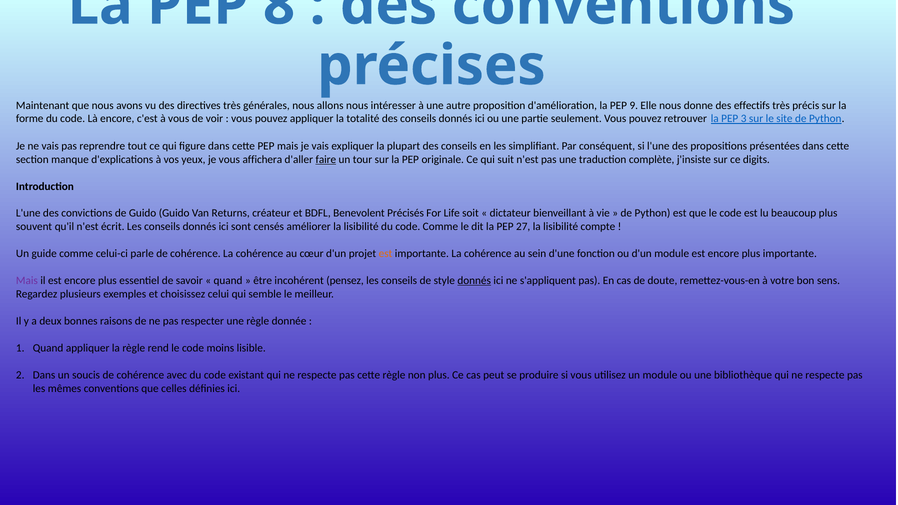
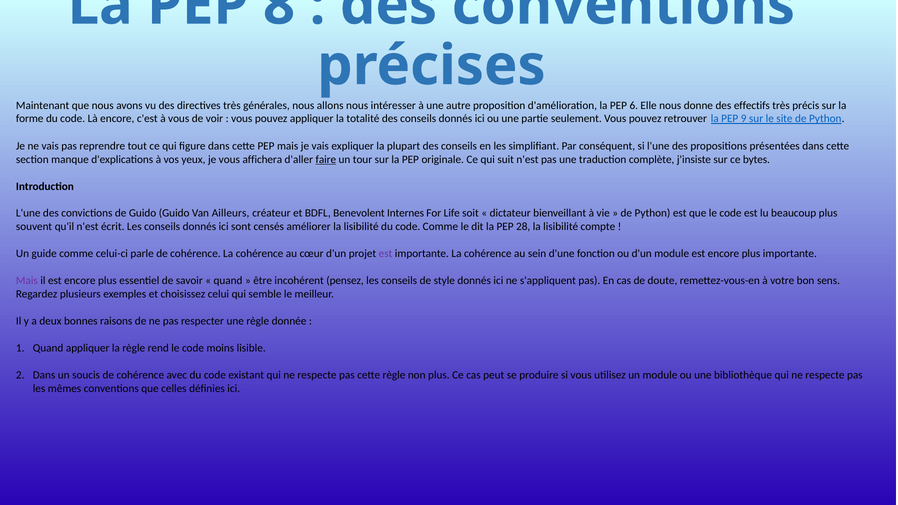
9: 9 -> 6 (634, 105)
3: 3 -> 9 (744, 119)
digits: digits -> bytes (756, 159)
Returns: Returns -> Ailleurs (231, 213)
Précisés: Précisés -> Internes (406, 213)
27: 27 -> 28 (523, 227)
est colour: orange -> purple (386, 254)
donnés underline: present -> none (474, 281)
